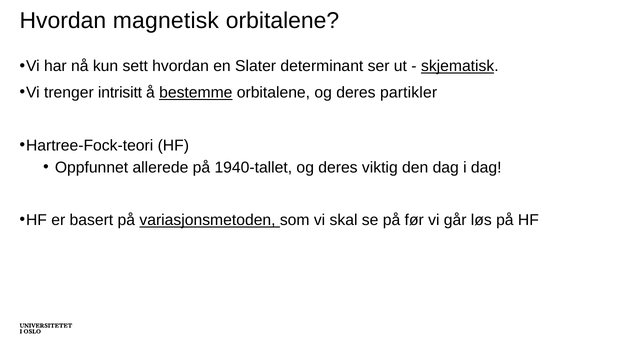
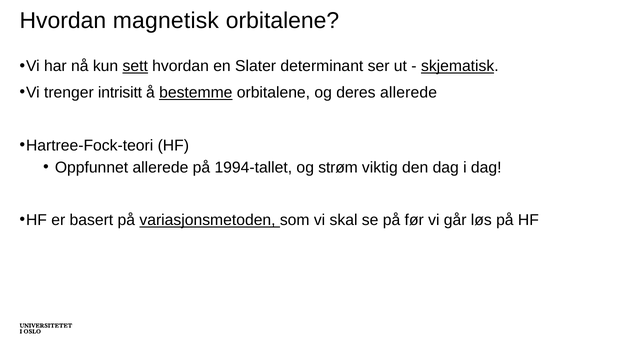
sett underline: none -> present (135, 66)
deres partikler: partikler -> allerede (409, 93)
1940-tallet: 1940-tallet -> 1994-tallet (253, 168)
deres: deres -> strøm (338, 168)
